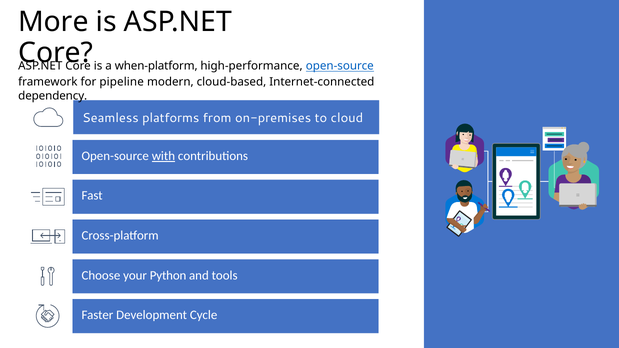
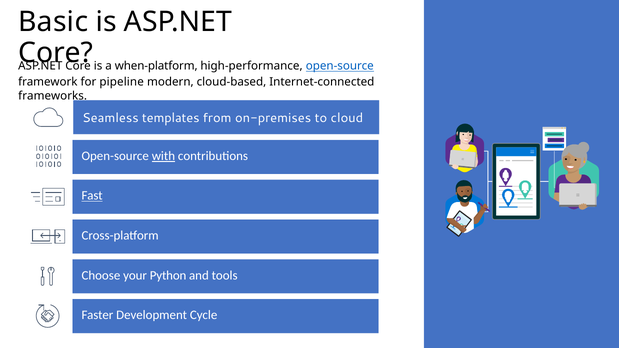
More: More -> Basic (53, 22)
dependency: dependency -> frameworks (53, 96)
platforms: platforms -> templates (171, 118)
Fast underline: none -> present (92, 196)
